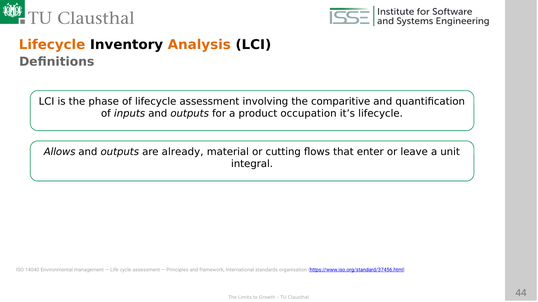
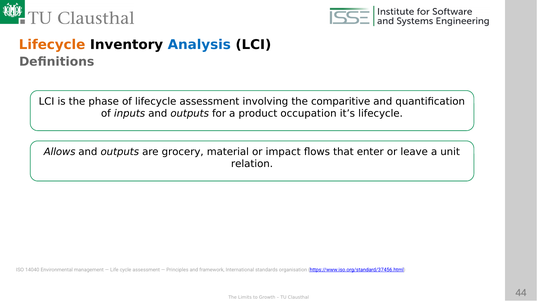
Analysis colour: orange -> blue (199, 45)
already: already -> grocery (183, 152)
cutting: cutting -> impact (283, 152)
integral: integral -> relation (252, 164)
